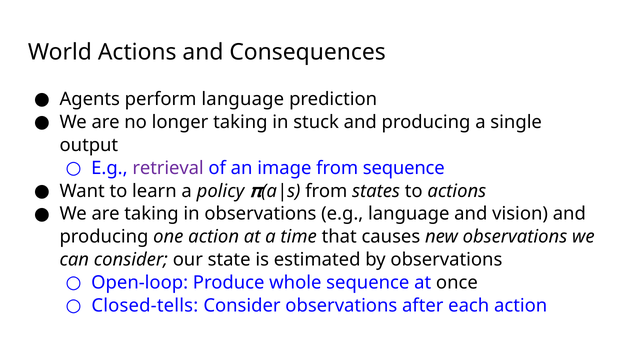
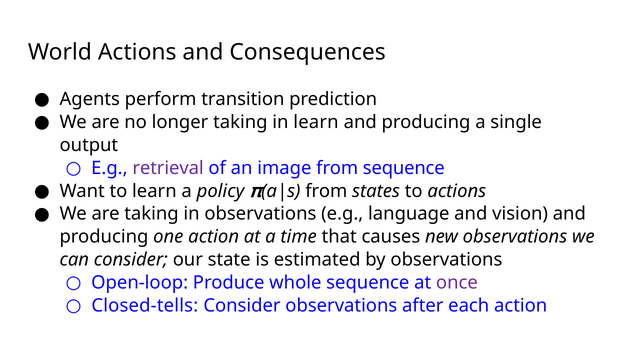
perform language: language -> transition (243, 99)
in stuck: stuck -> learn (316, 122)
once colour: black -> purple (457, 283)
